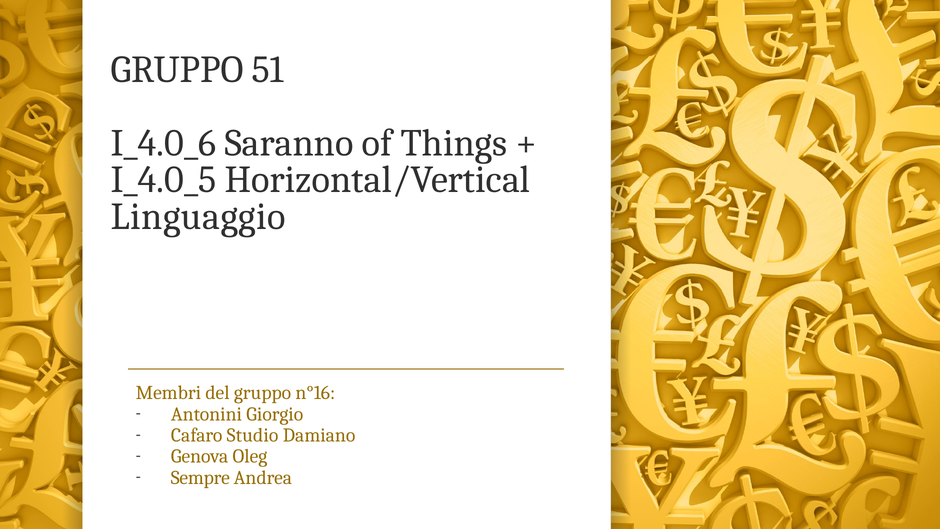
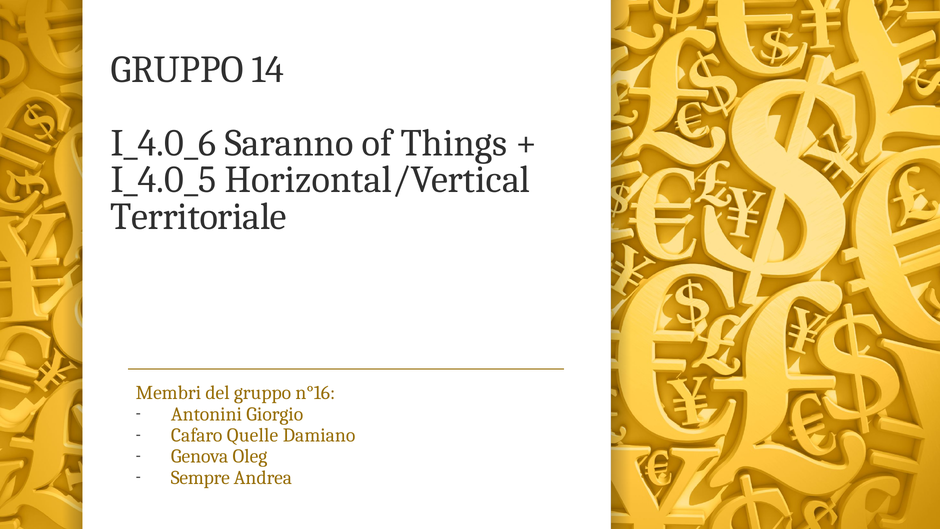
51: 51 -> 14 (268, 70)
Linguaggio: Linguaggio -> Territoriale (199, 216)
Studio: Studio -> Quelle (253, 435)
